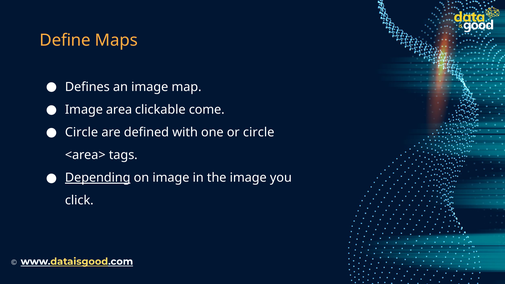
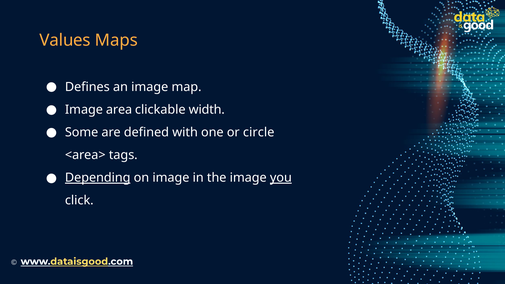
Define: Define -> Values (65, 40)
come: come -> width (207, 110)
Circle: Circle -> Some (82, 132)
you underline: none -> present (281, 178)
